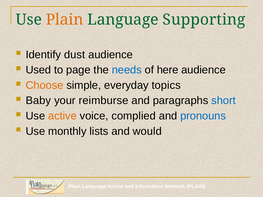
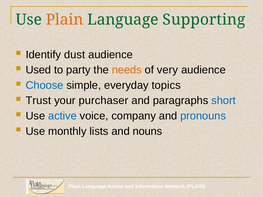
page: page -> party (78, 70)
needs colour: blue -> orange (127, 70)
here: here -> very (167, 70)
Choose colour: orange -> blue (45, 85)
Baby: Baby -> Trust (38, 101)
reimburse: reimburse -> purchaser (104, 101)
active colour: orange -> blue (62, 116)
complied: complied -> company (134, 116)
would: would -> nouns (147, 131)
